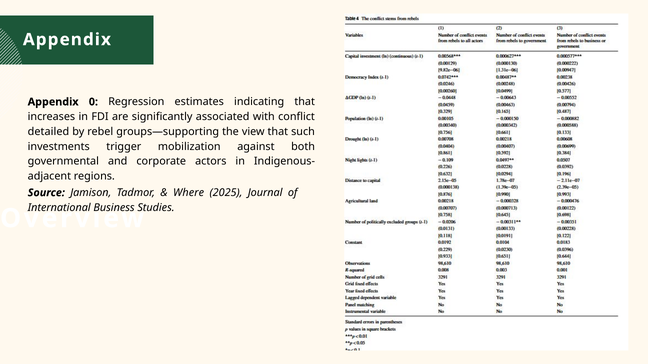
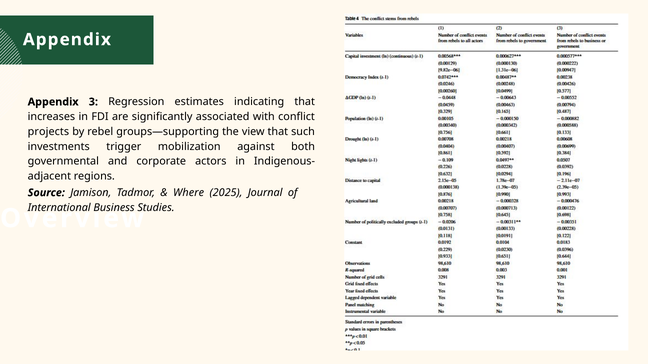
0: 0 -> 3 (93, 102)
detailed: detailed -> projects (48, 132)
